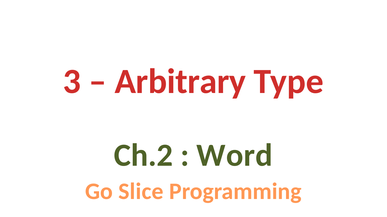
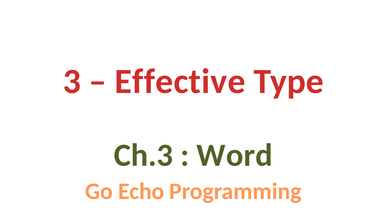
Arbitrary: Arbitrary -> Effective (180, 82)
Ch.2: Ch.2 -> Ch.3 (143, 156)
Slice: Slice -> Echo (141, 192)
